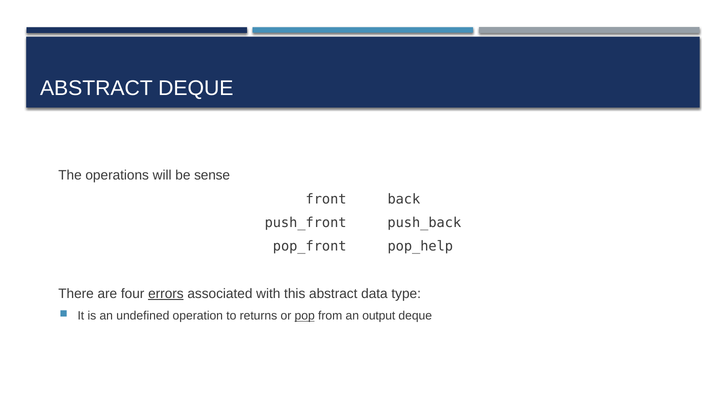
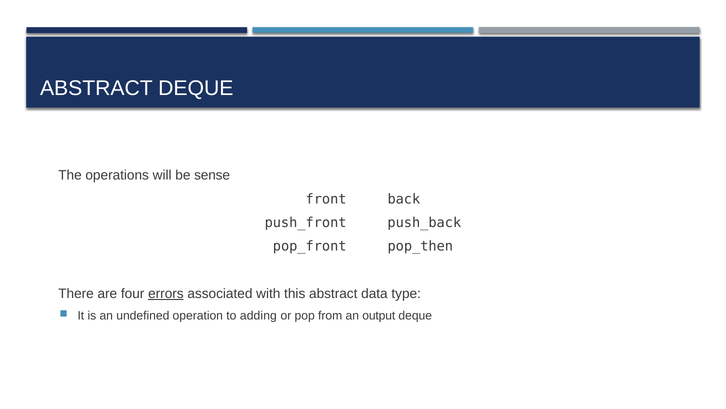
pop_help: pop_help -> pop_then (420, 246)
returns: returns -> adding (258, 315)
pop underline: present -> none (305, 315)
